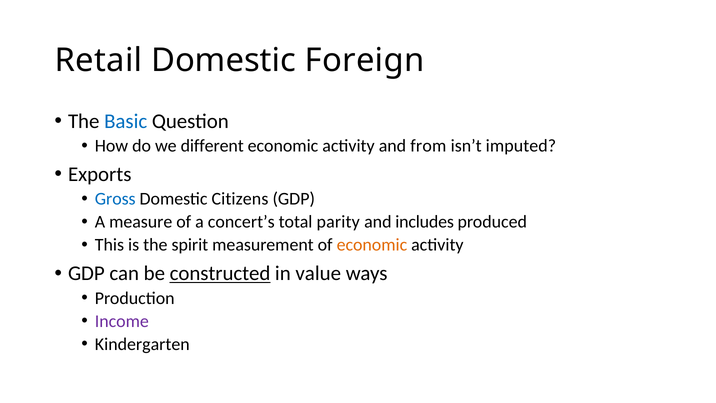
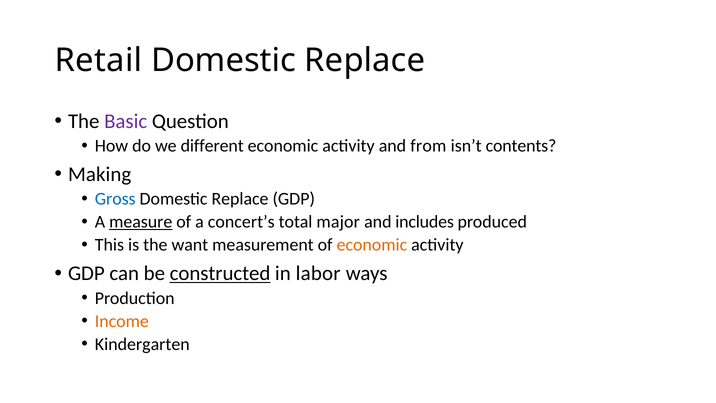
Foreign: Foreign -> Replace (365, 60)
Basic colour: blue -> purple (126, 121)
imputed: imputed -> contents (521, 146)
Exports: Exports -> Making (100, 174)
Citizens: Citizens -> Replace (240, 199)
measure underline: none -> present (141, 222)
parity: parity -> major (338, 222)
spirit: spirit -> want (190, 245)
value: value -> labor (318, 273)
Income colour: purple -> orange (122, 321)
